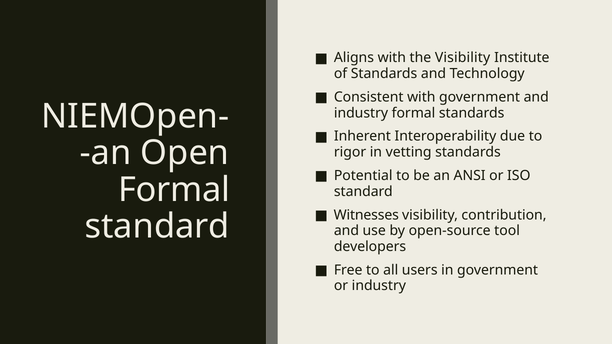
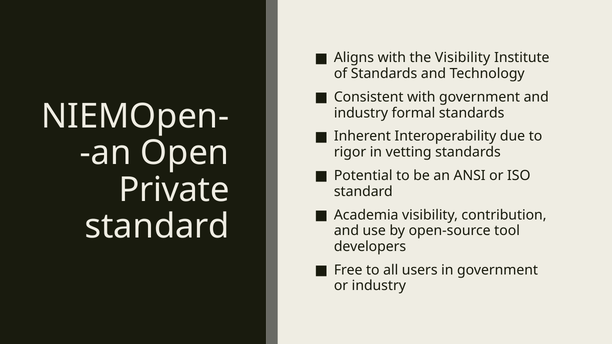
Formal: Formal -> Private (174, 190)
Witnesses: Witnesses -> Academia (366, 215)
